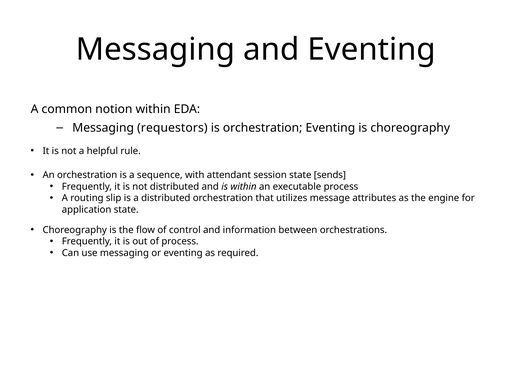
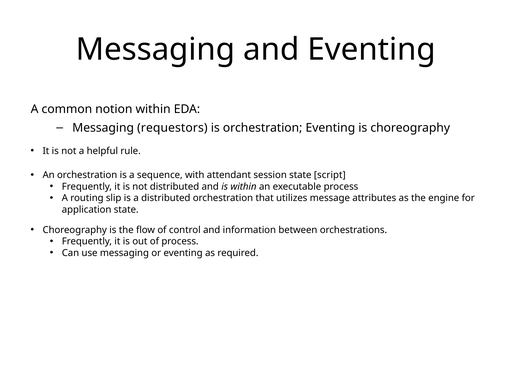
sends: sends -> script (330, 175)
